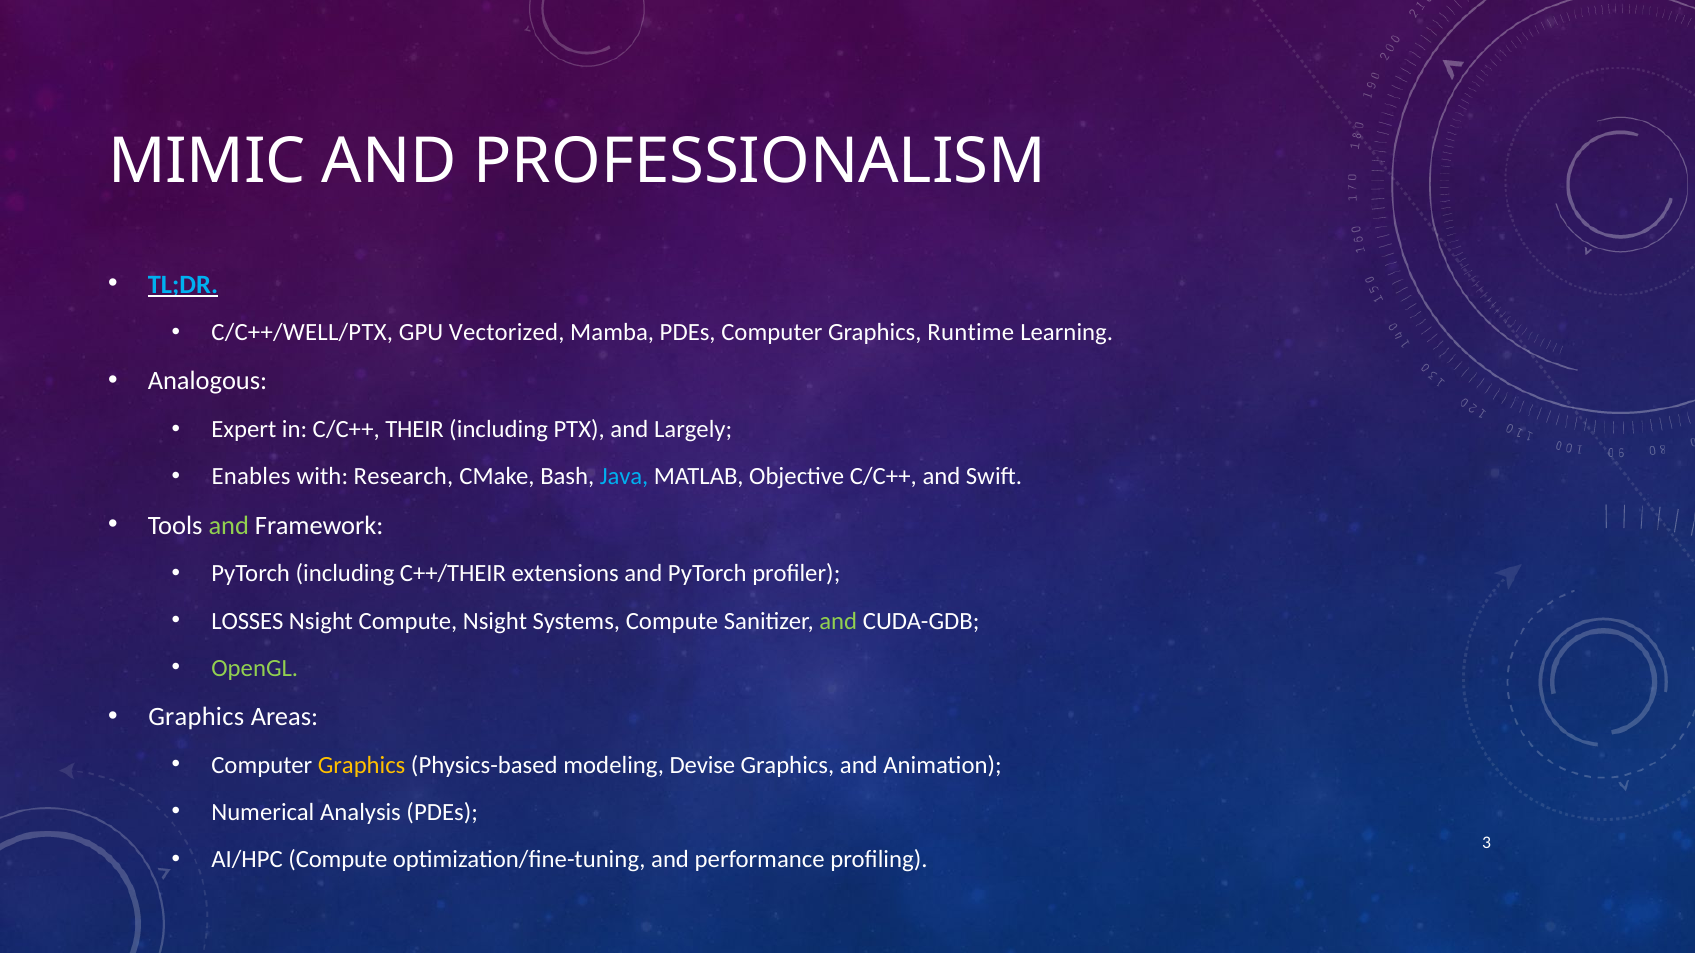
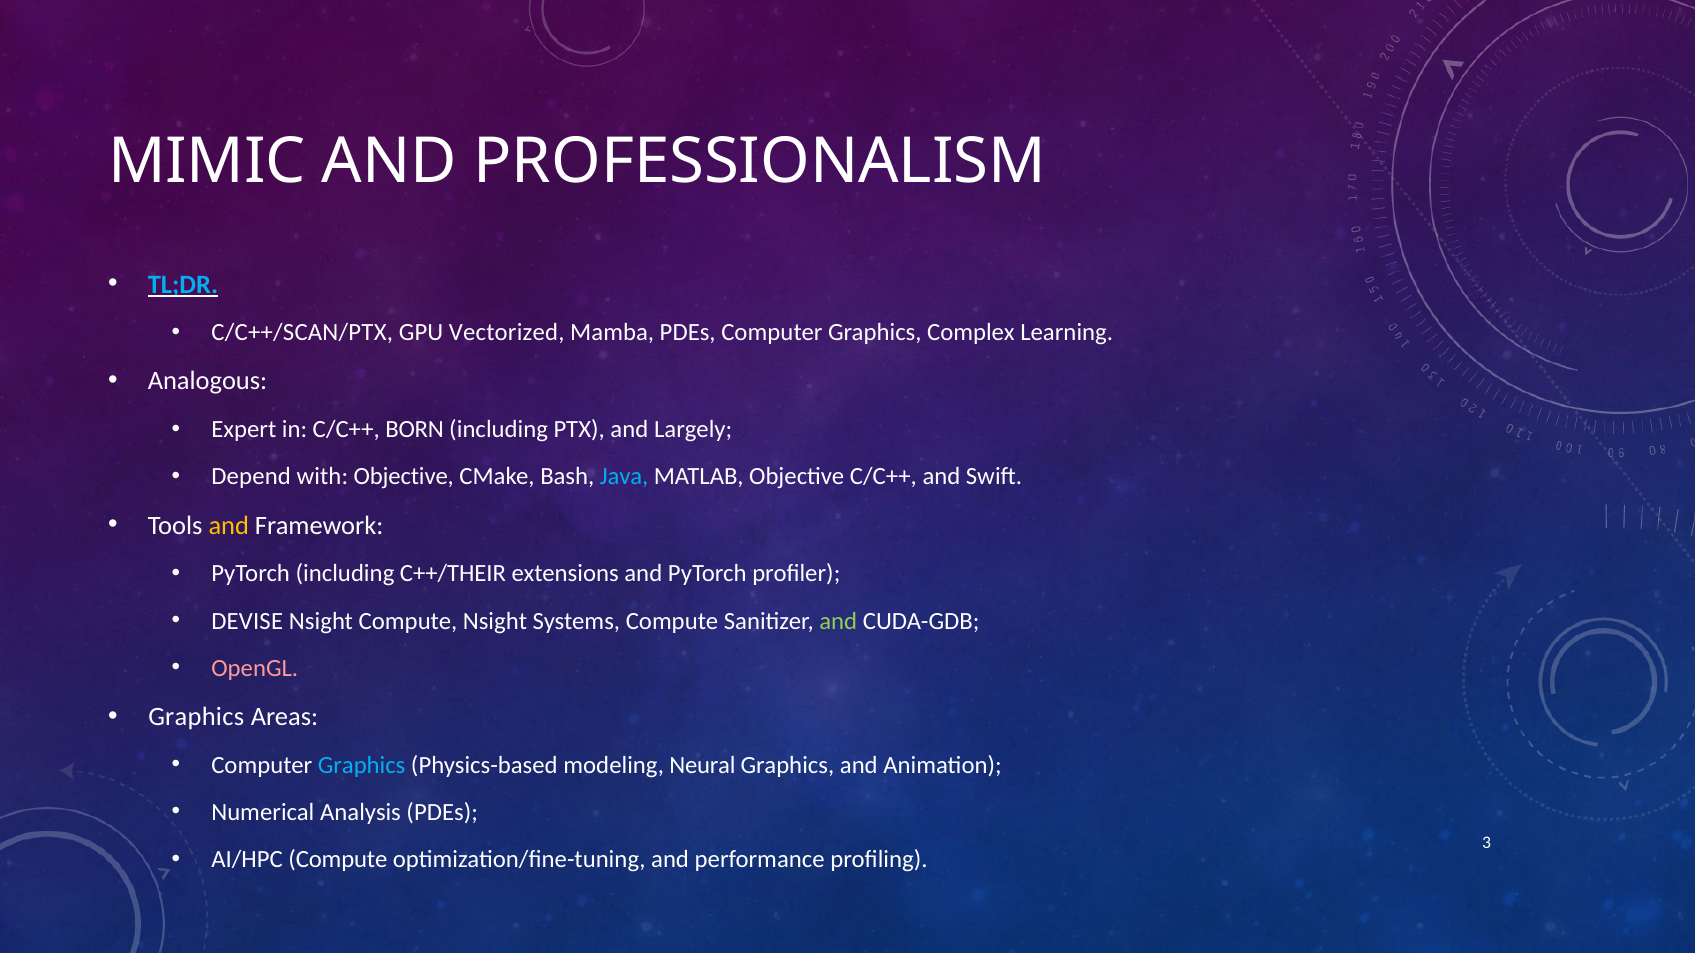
C/C++/WELL/PTX: C/C++/WELL/PTX -> C/C++/SCAN/PTX (302, 333)
Runtime: Runtime -> Complex (971, 333)
THEIR: THEIR -> BORN (415, 430)
Enables: Enables -> Depend (251, 477)
with Research: Research -> Objective (404, 477)
and colour: light green -> yellow (229, 526)
LOSSES: LOSSES -> DEVISE (247, 621)
OpenGL colour: light green -> pink (255, 668)
Graphics colour: yellow -> light blue (362, 765)
Devise: Devise -> Neural (702, 765)
